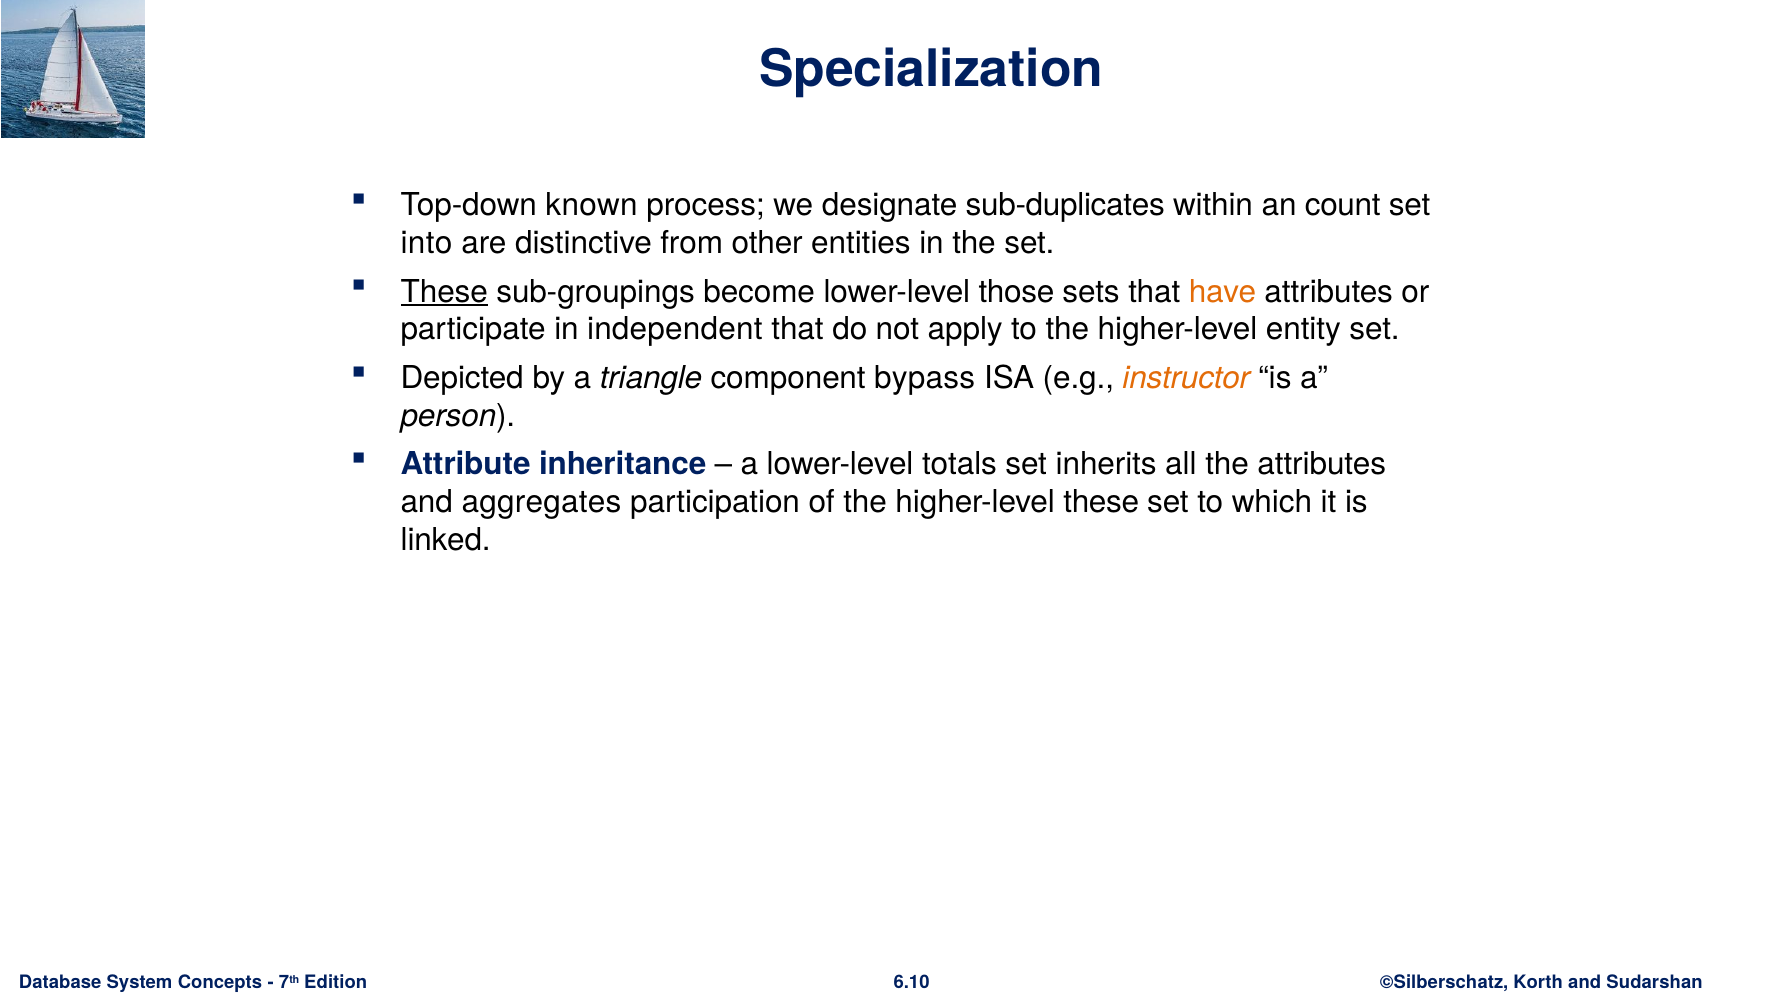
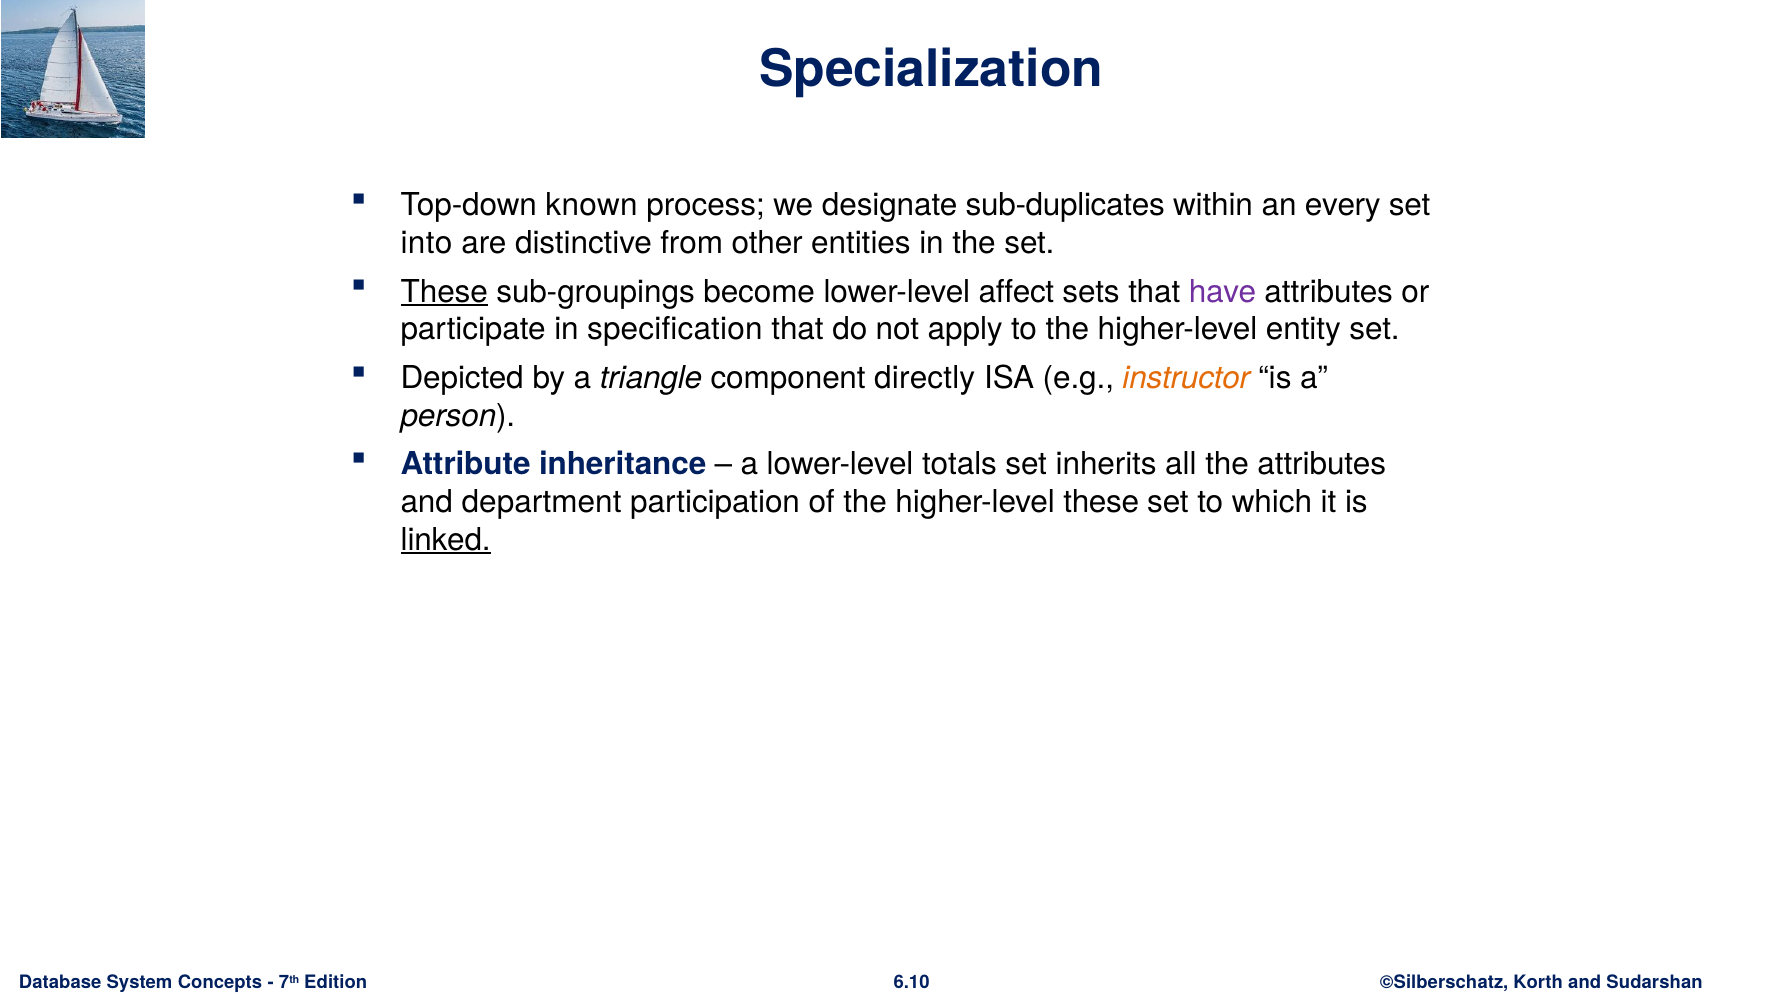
count: count -> every (1343, 205)
those: those -> affect (1016, 292)
have colour: orange -> purple (1223, 292)
independent: independent -> specification (675, 329)
bypass: bypass -> directly (925, 378)
aggregates: aggregates -> department (542, 502)
linked underline: none -> present (446, 540)
